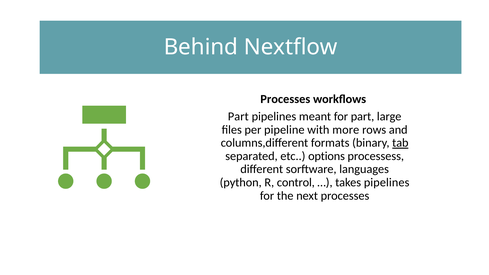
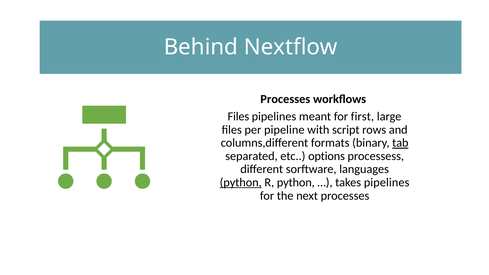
Part: Part -> Files (238, 117)
for part: part -> first (362, 117)
more: more -> script (346, 130)
python underline: none -> present (241, 182)
R control: control -> python (296, 182)
